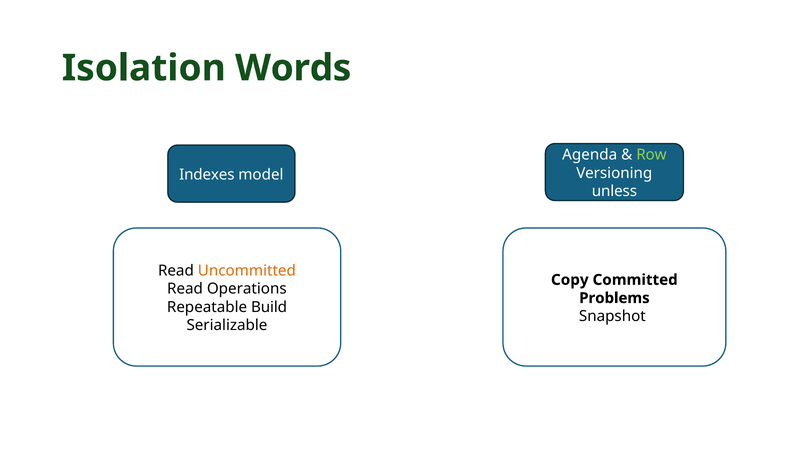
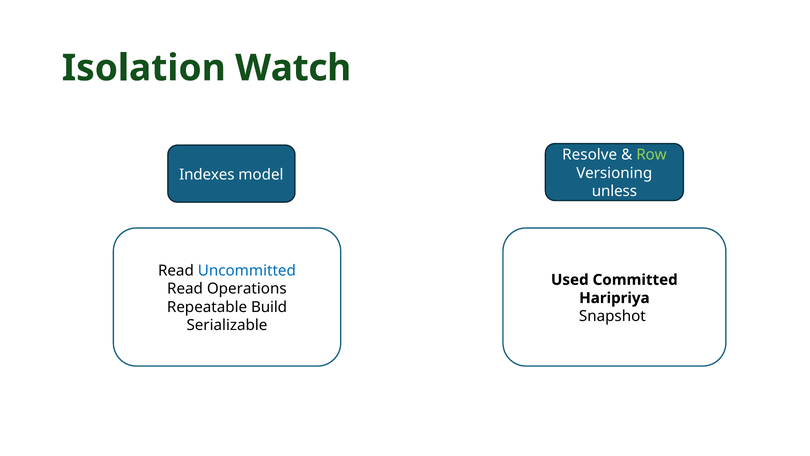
Words: Words -> Watch (293, 68)
Agenda: Agenda -> Resolve (590, 155)
Uncommitted colour: orange -> blue (247, 270)
Copy: Copy -> Used (570, 280)
Problems: Problems -> Haripriya (614, 298)
